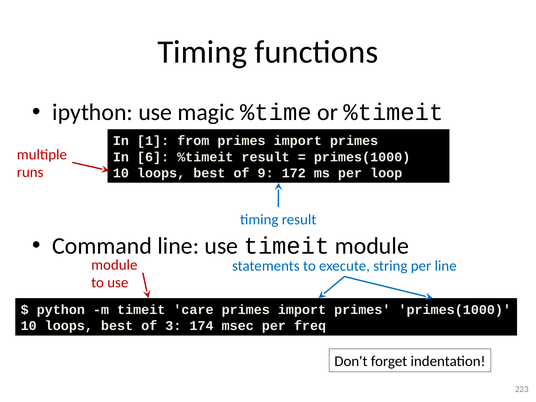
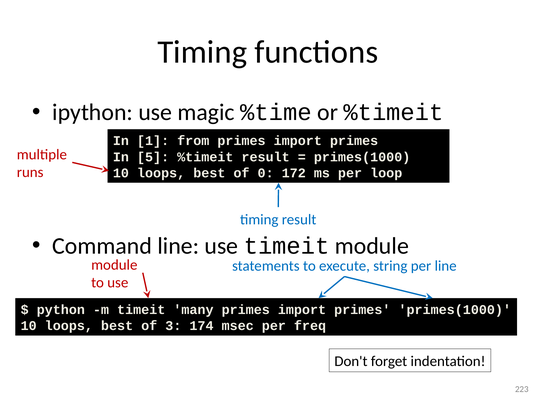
6: 6 -> 5 (153, 157)
9: 9 -> 0 (266, 173)
care: care -> many (193, 310)
